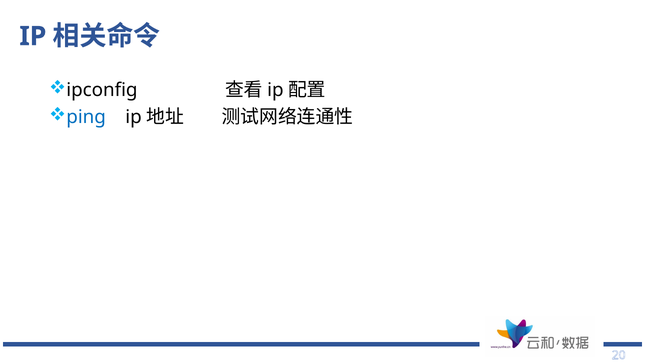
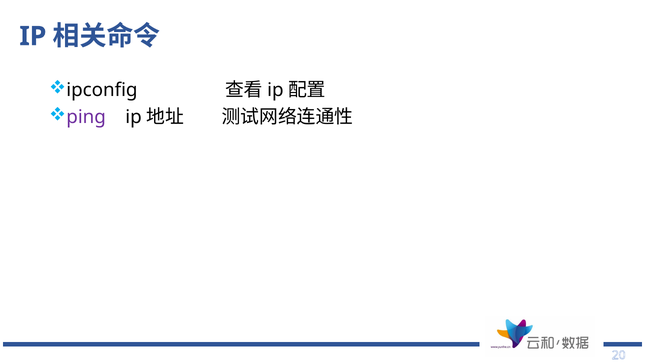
ping colour: blue -> purple (86, 117)
